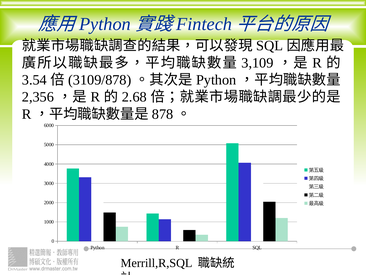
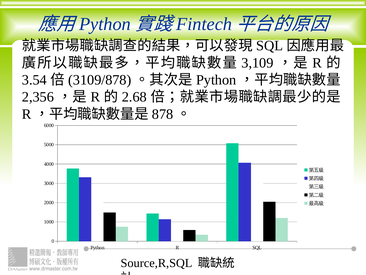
Merrill,R,SQL: Merrill,R,SQL -> Source,R,SQL (156, 263)
